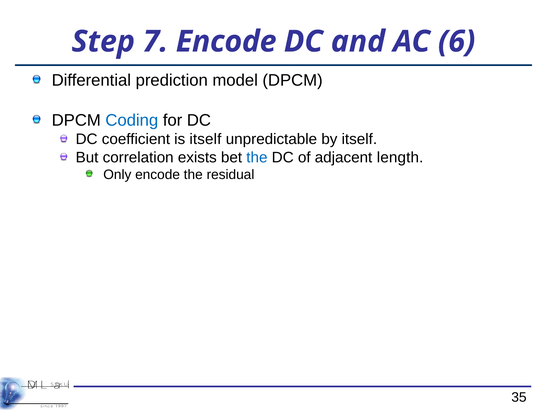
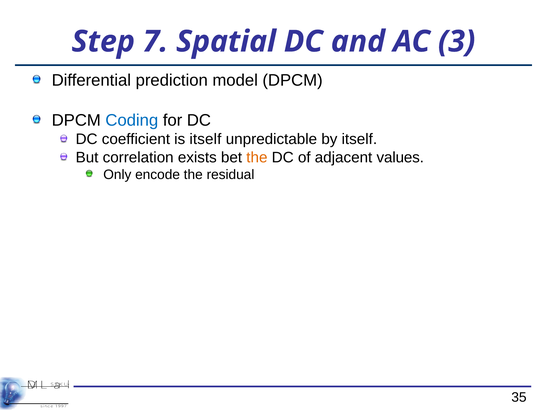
7 Encode: Encode -> Spatial (226, 42)
6: 6 -> 3 (457, 42)
the colour: blue -> orange (257, 158)
length: length -> values (400, 158)
